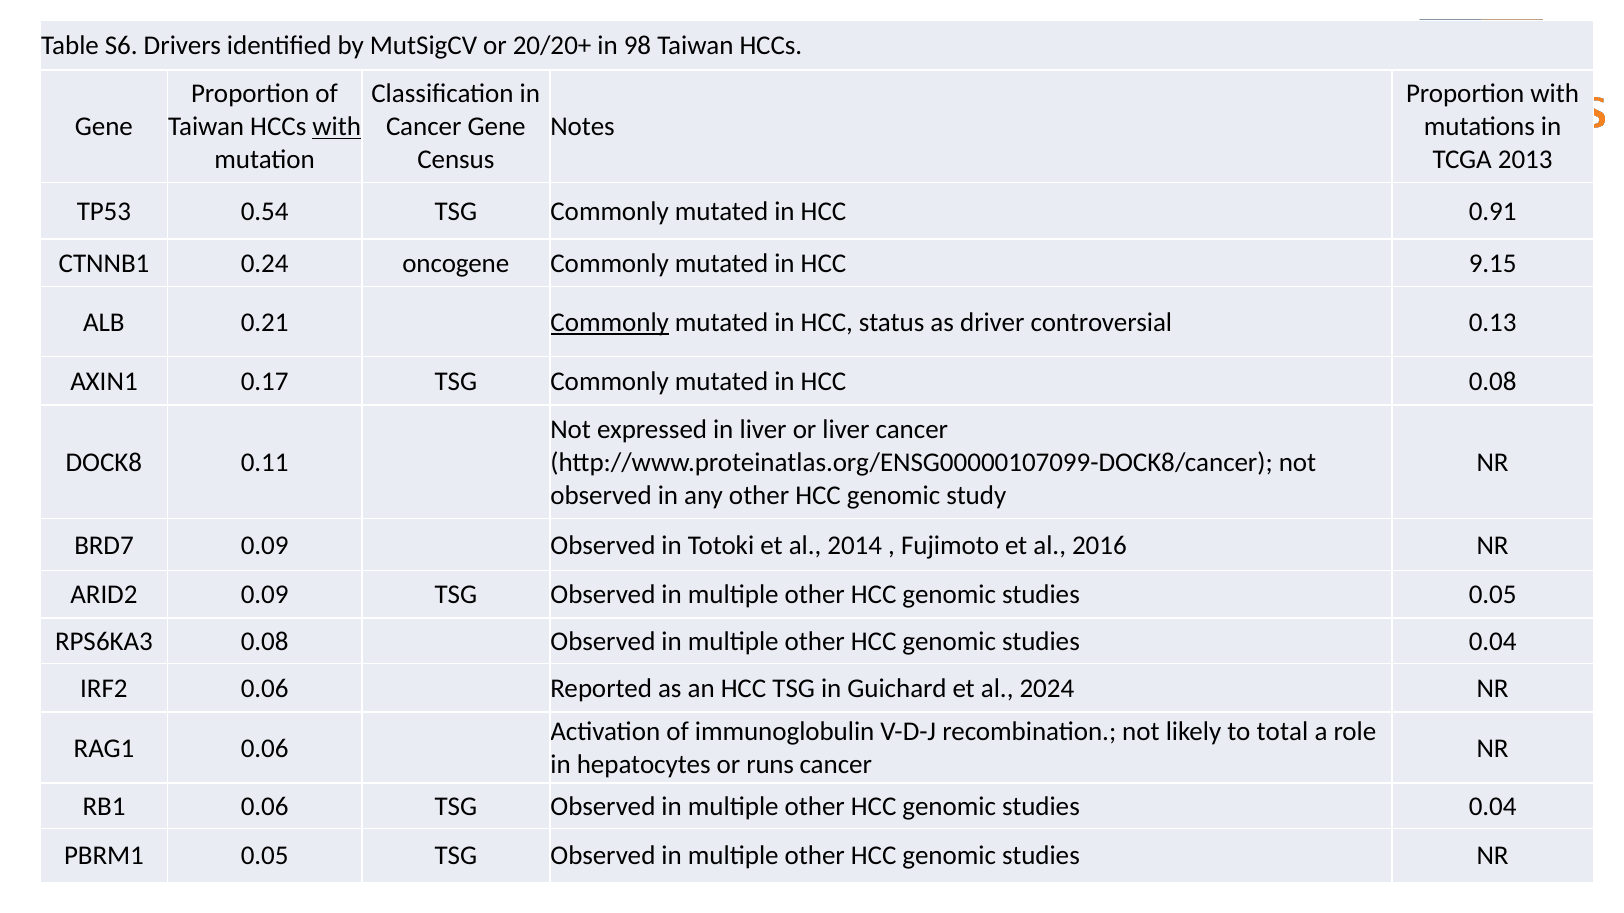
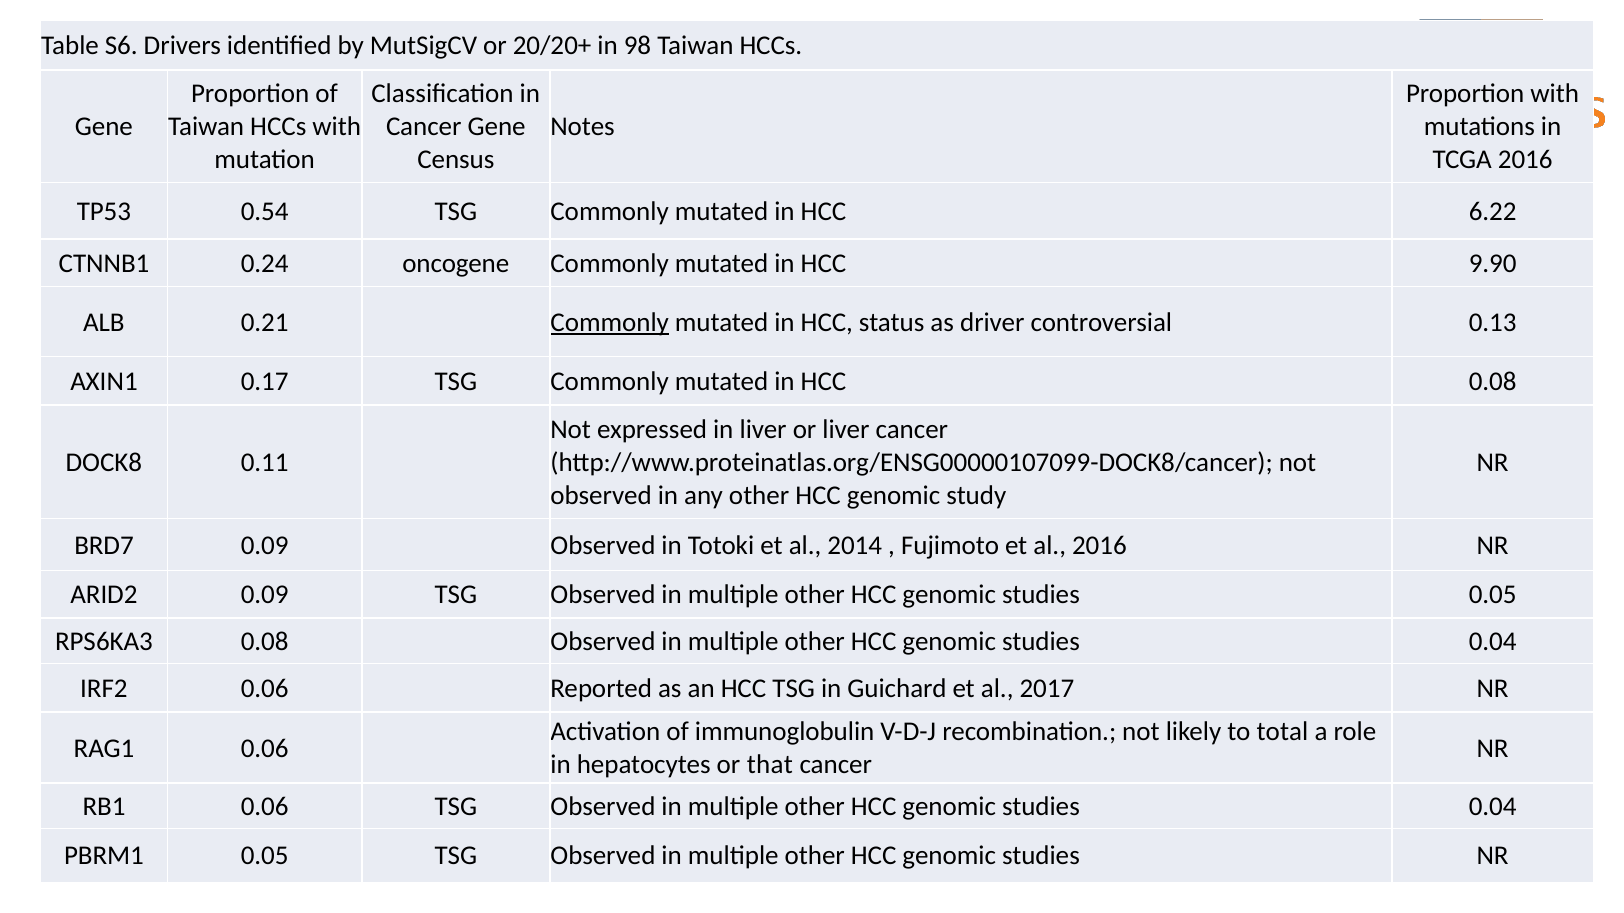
with underline: present -> none (337, 127)
TCGA 2013: 2013 -> 2016 (1525, 160)
0.91: 0.91 -> 6.22 (1493, 212)
9.15: 9.15 -> 9.90 (1493, 264)
2024: 2024 -> 2017 (1047, 689)
runs: runs -> that (770, 765)
